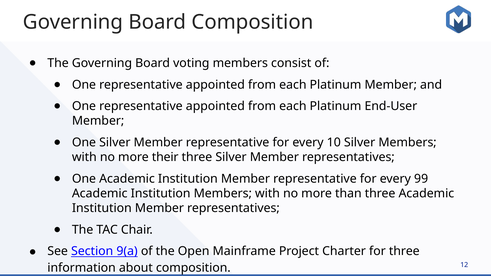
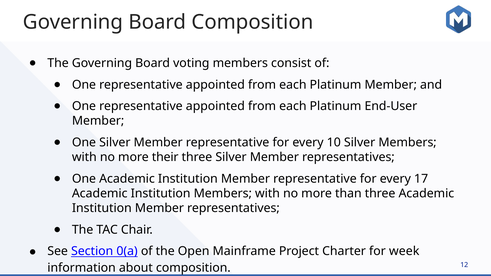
99: 99 -> 17 (421, 179)
9(a: 9(a -> 0(a (127, 251)
for three: three -> week (404, 251)
